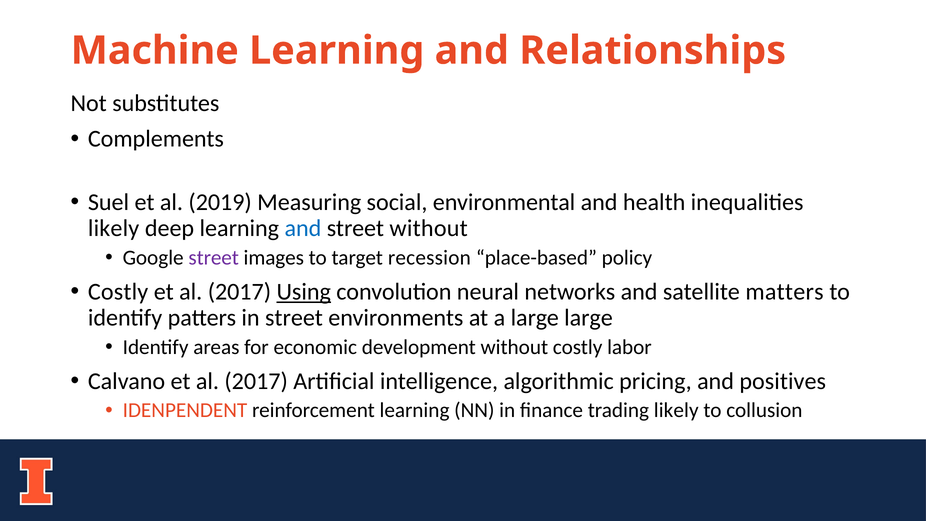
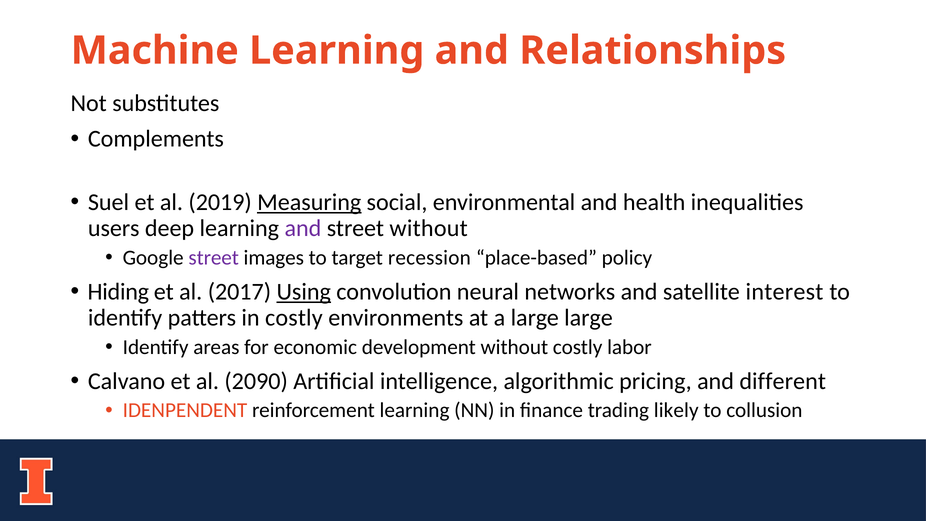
Measuring underline: none -> present (309, 202)
likely: likely -> users (114, 228)
and colour: blue -> purple (303, 228)
Costly: Costly -> Hiding (118, 292)
matters: matters -> interest (784, 292)
in street: street -> costly (294, 318)
Calvano et al 2017: 2017 -> 2090 (256, 381)
positives: positives -> different (783, 381)
